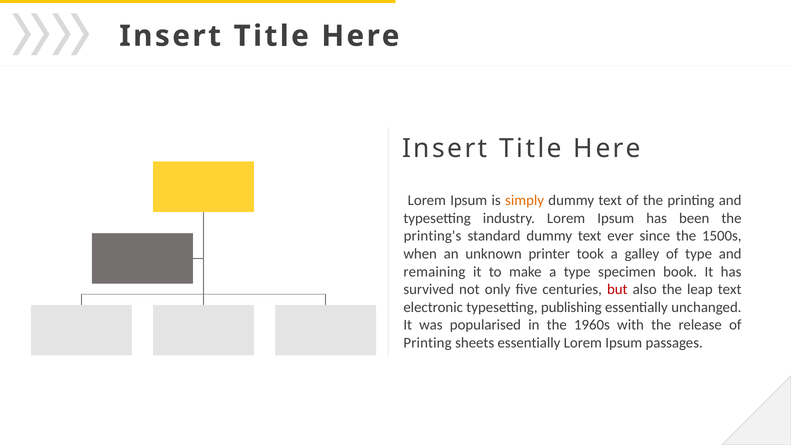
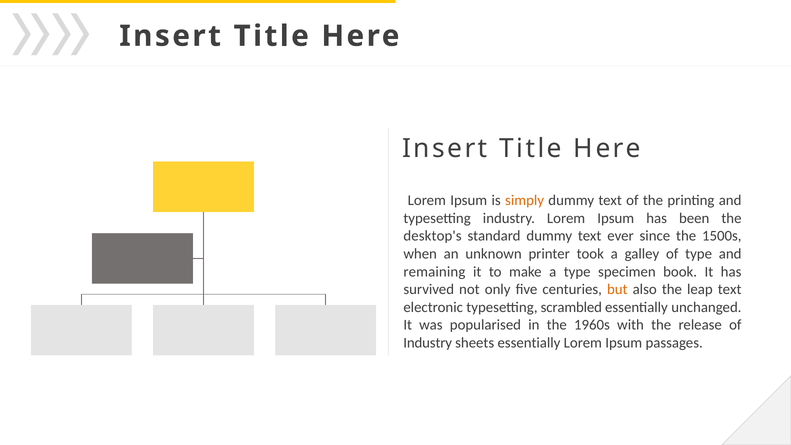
printing's: printing's -> desktop's (433, 236)
but colour: red -> orange (617, 289)
publishing: publishing -> scrambled (571, 307)
Printing: Printing -> Industry (428, 343)
